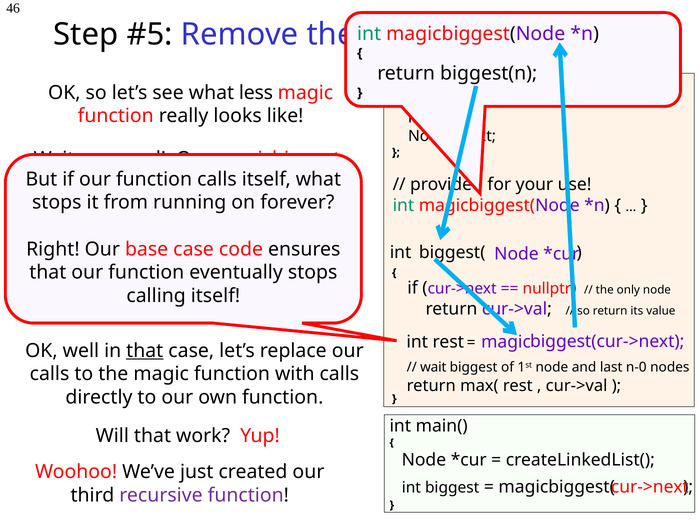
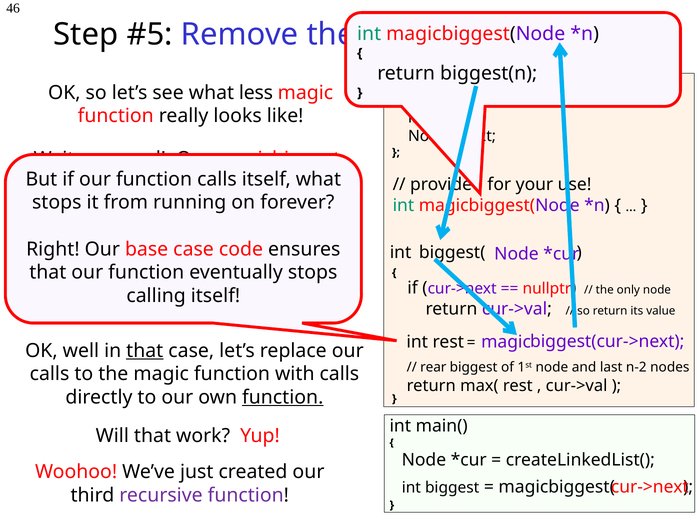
wait: wait -> rear (433, 367)
n-0: n-0 -> n-2 (636, 367)
function underline: none -> present (283, 397)
